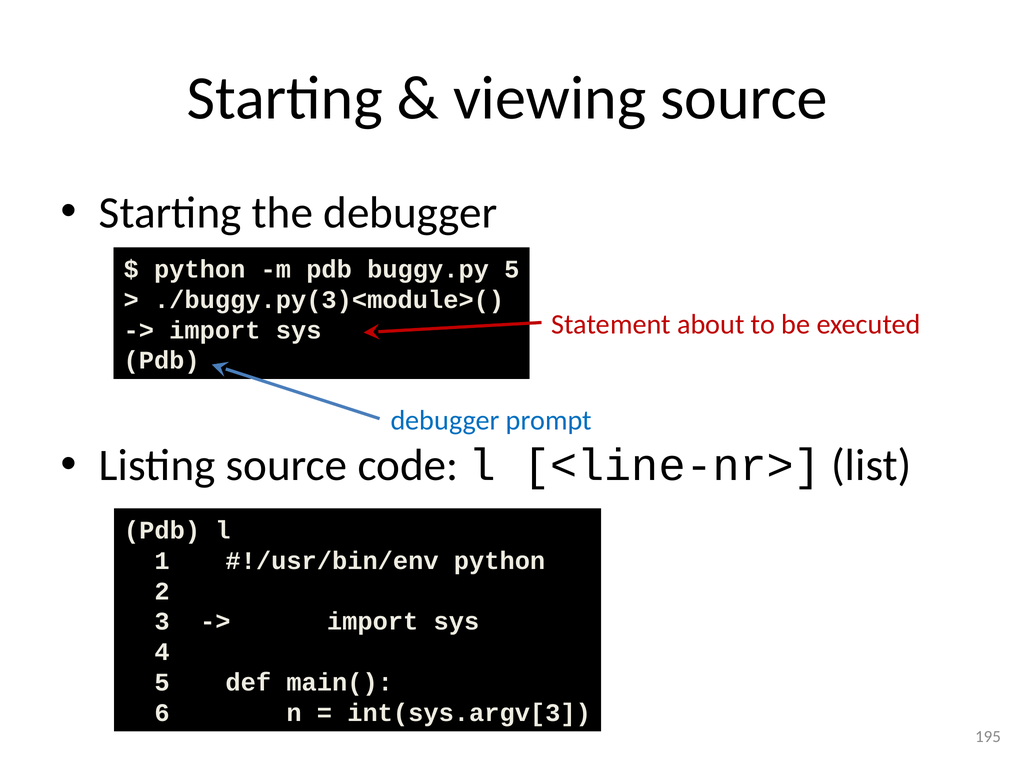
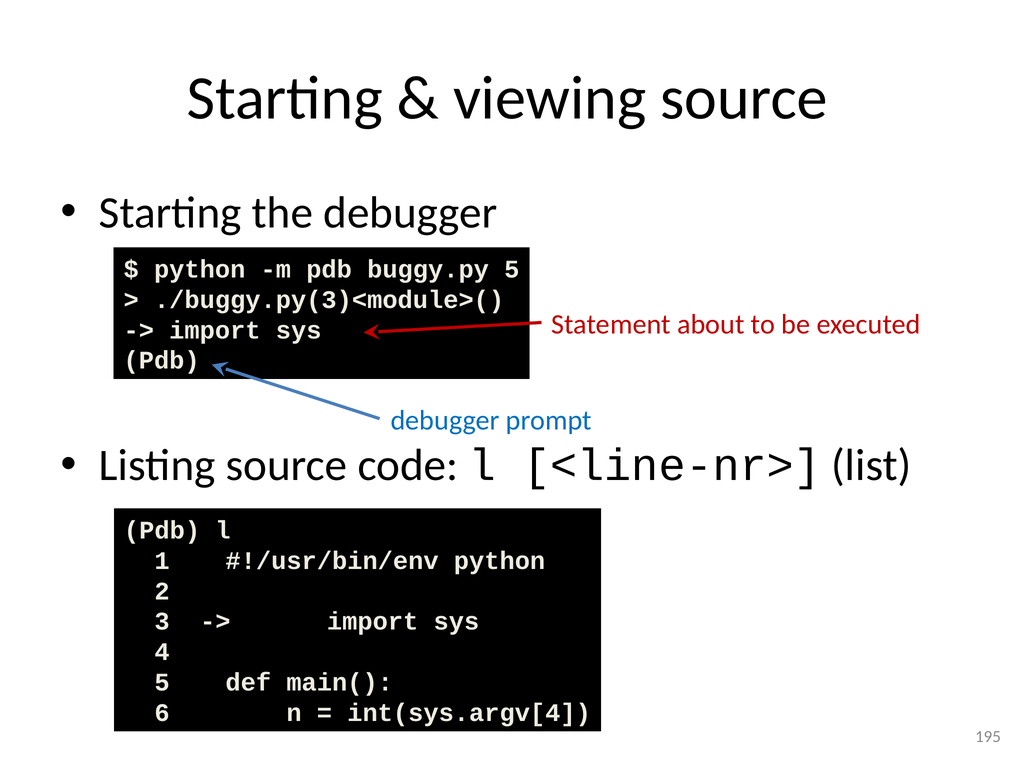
int(sys.argv[3: int(sys.argv[3 -> int(sys.argv[4 (469, 713)
